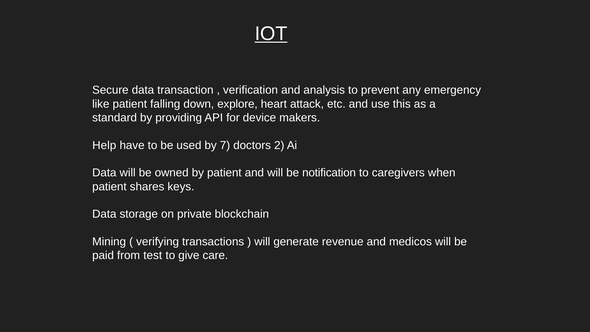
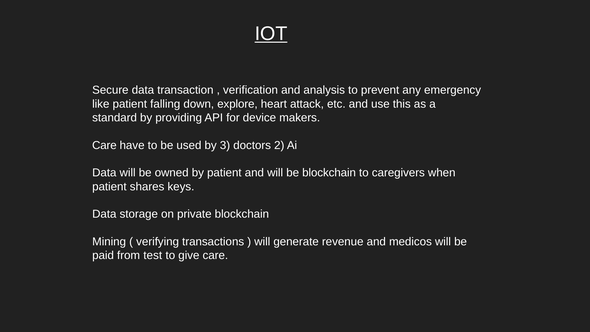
Help: Help -> Care (104, 145)
7: 7 -> 3 (225, 145)
be notification: notification -> blockchain (329, 173)
